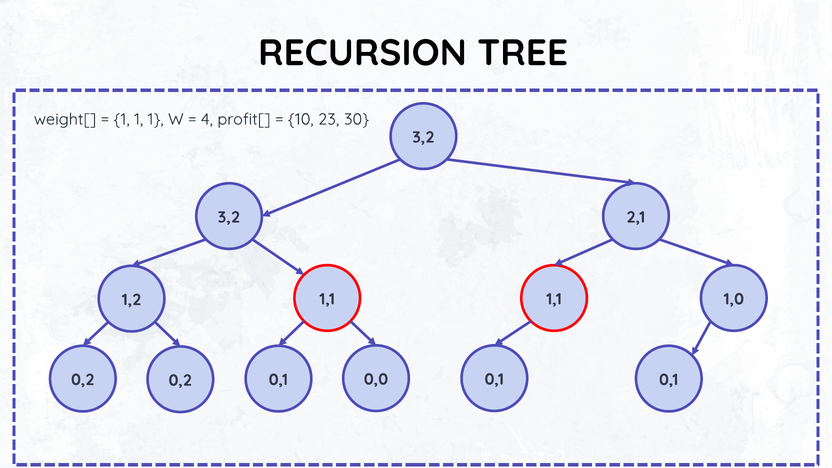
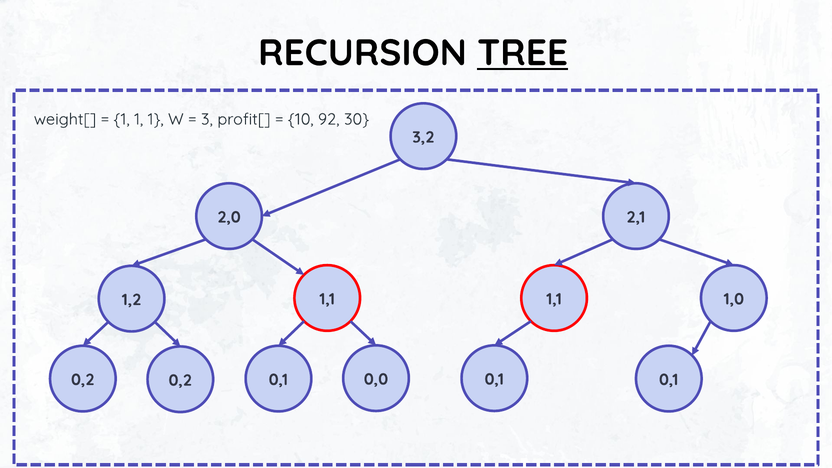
TREE underline: none -> present (523, 53)
4: 4 -> 3 (207, 119)
23: 23 -> 92 (329, 119)
3,2: 3,2 -> 2,0 (229, 217)
